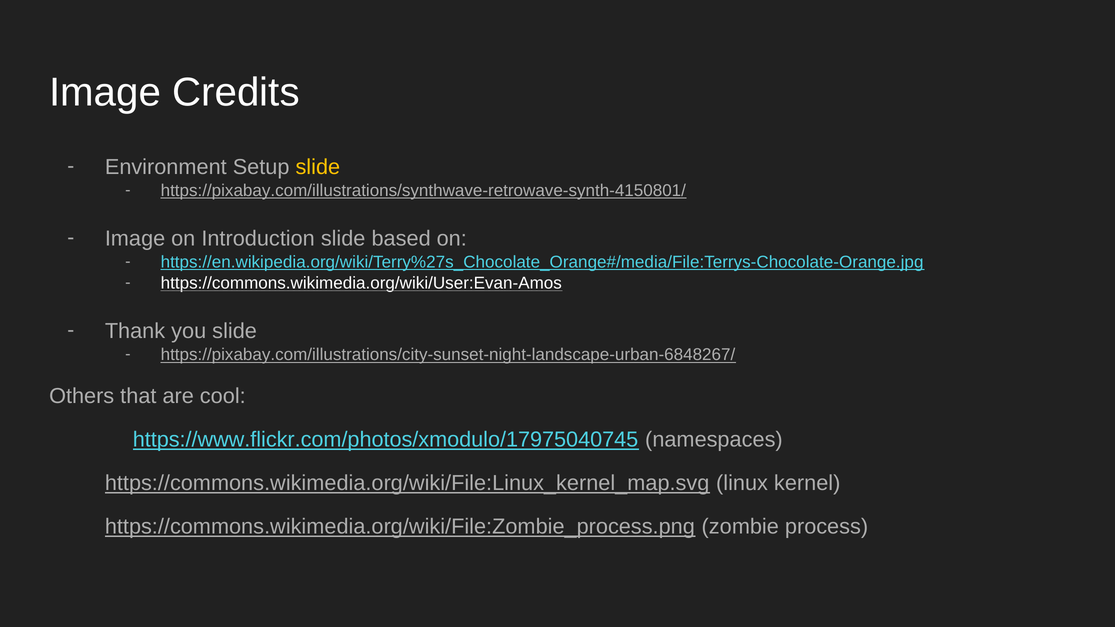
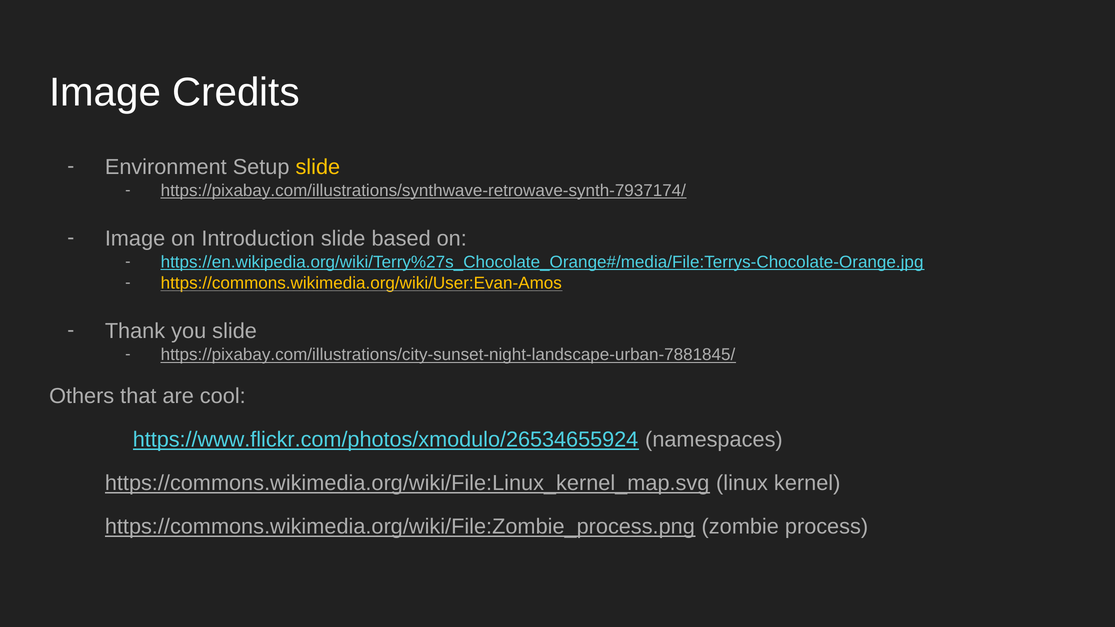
https://pixabay.com/illustrations/synthwave-retrowave-synth-4150801/: https://pixabay.com/illustrations/synthwave-retrowave-synth-4150801/ -> https://pixabay.com/illustrations/synthwave-retrowave-synth-7937174/ (423, 191)
https://commons.wikimedia.org/wiki/User:Evan-Amos colour: white -> yellow (361, 283)
https://pixabay.com/illustrations/city-sunset-night-landscape-urban-6848267/: https://pixabay.com/illustrations/city-sunset-night-landscape-urban-6848267/ -> https://pixabay.com/illustrations/city-sunset-night-landscape-urban-7881845/ (448, 355)
https://www.flickr.com/photos/xmodulo/17975040745: https://www.flickr.com/photos/xmodulo/17975040745 -> https://www.flickr.com/photos/xmodulo/26534655924 (386, 440)
